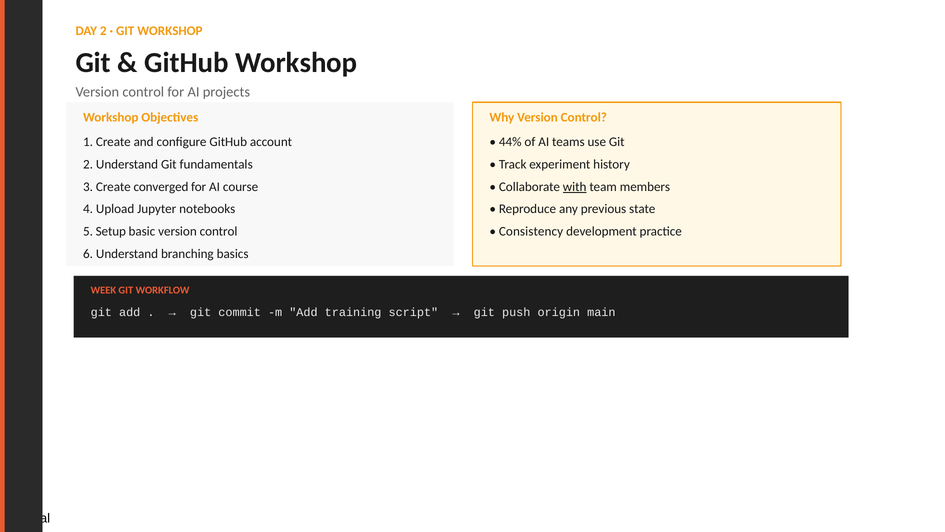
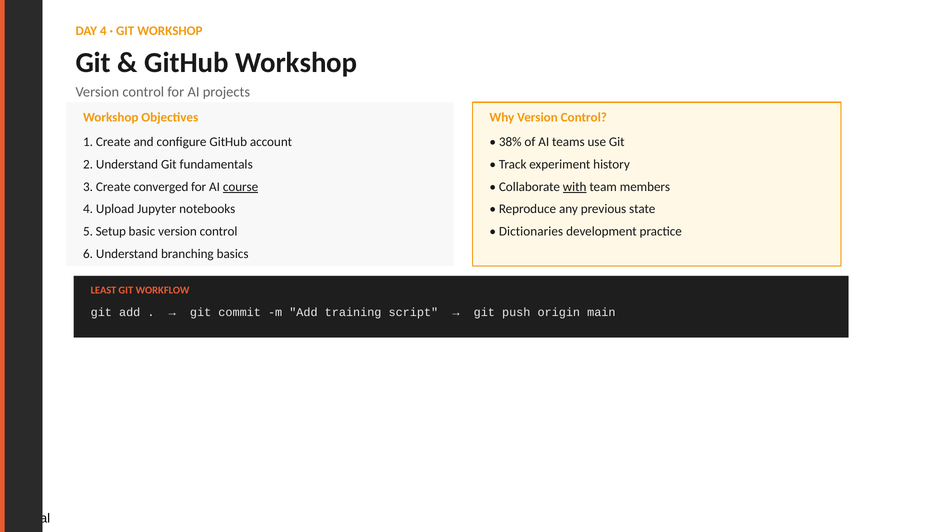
DAY 2: 2 -> 4 (103, 31)
44%: 44% -> 38% (510, 142)
course underline: none -> present (241, 187)
Consistency: Consistency -> Dictionaries (531, 231)
WEEK: WEEK -> LEAST (103, 290)
